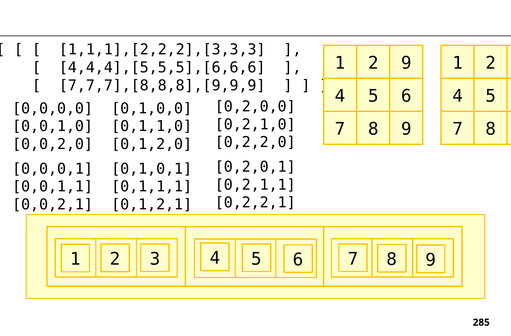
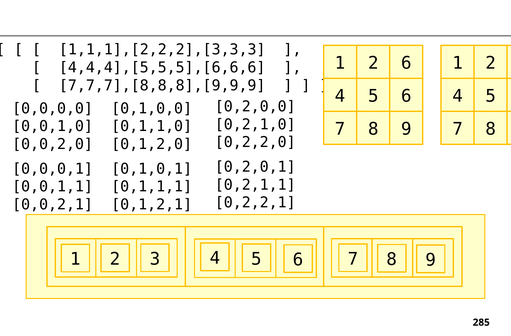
2 9: 9 -> 6 (406, 63)
